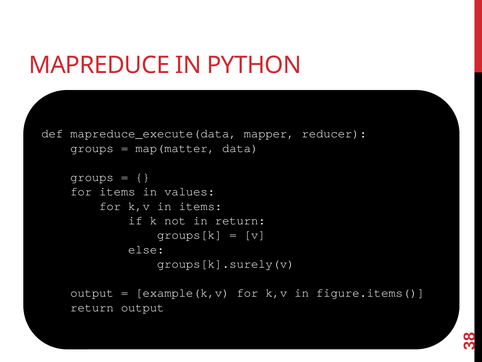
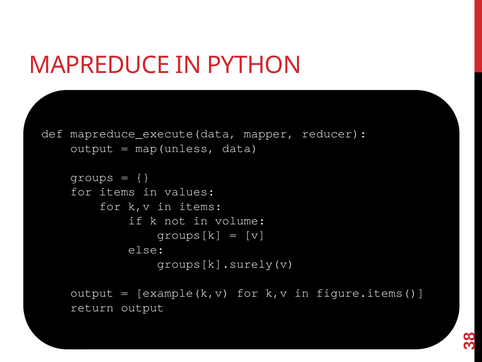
groups: groups -> output (92, 148)
map(matter: map(matter -> map(unless (175, 148)
in return: return -> volume (240, 220)
